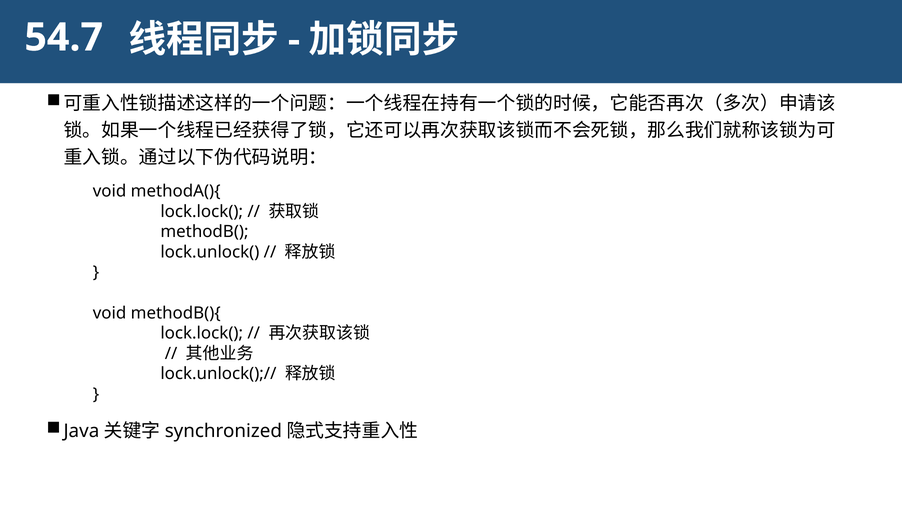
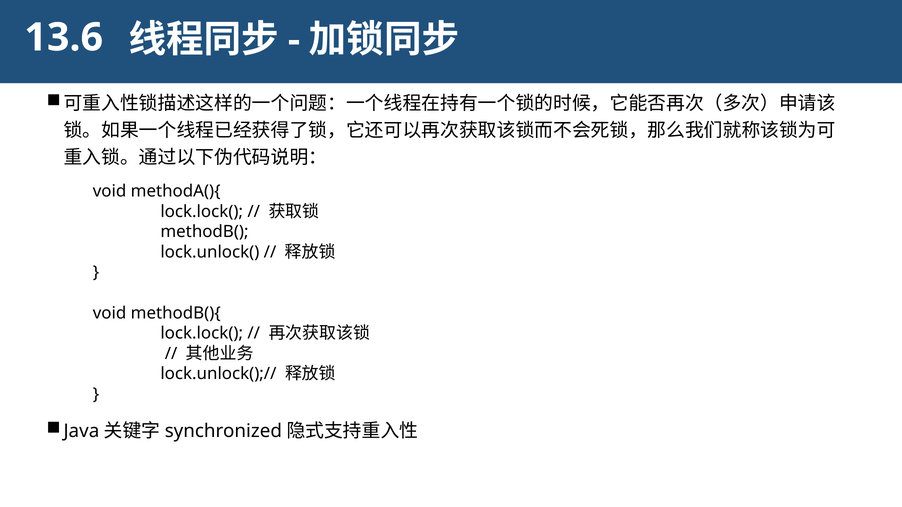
54.7: 54.7 -> 13.6 (64, 37)
